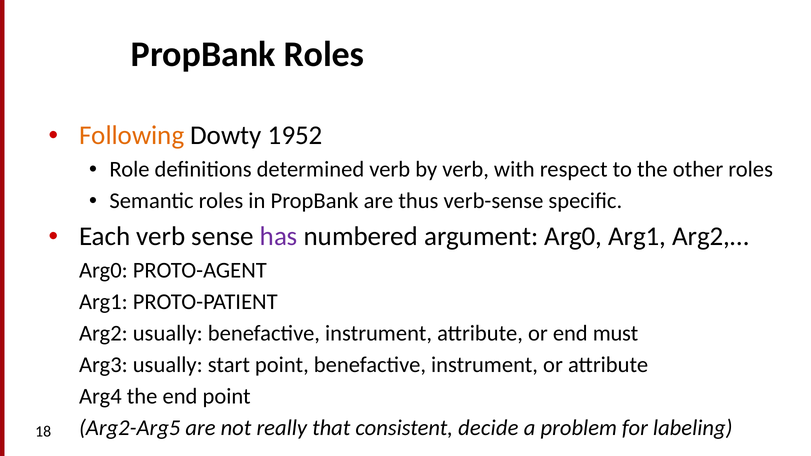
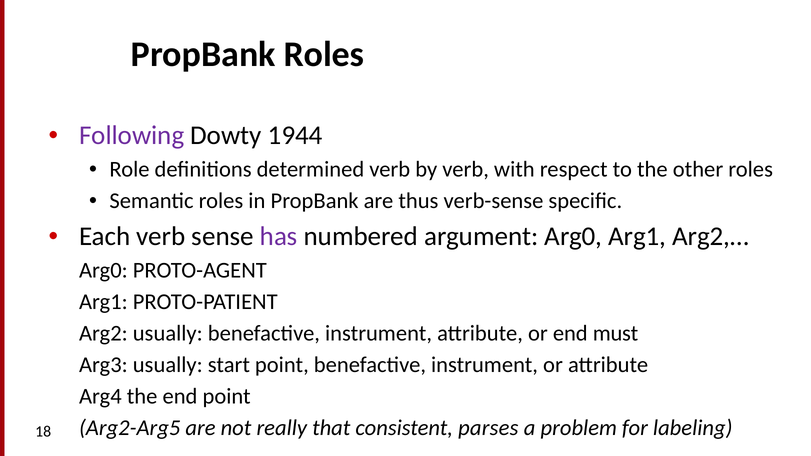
Following colour: orange -> purple (132, 135)
1952: 1952 -> 1944 (295, 135)
decide: decide -> parses (488, 428)
